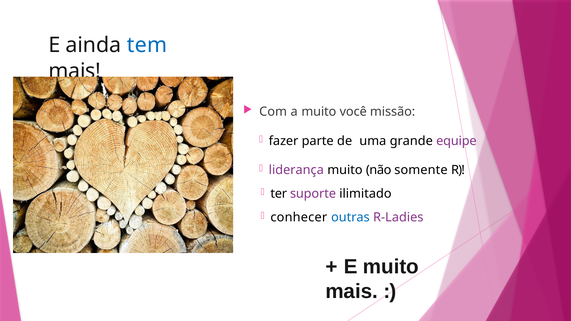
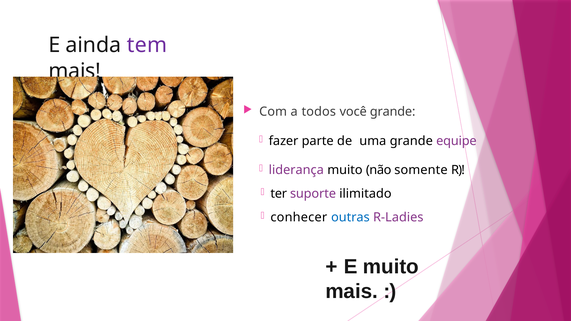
tem colour: blue -> purple (147, 45)
a muito: muito -> todos (319, 112)
você missão: missão -> grande (393, 112)
